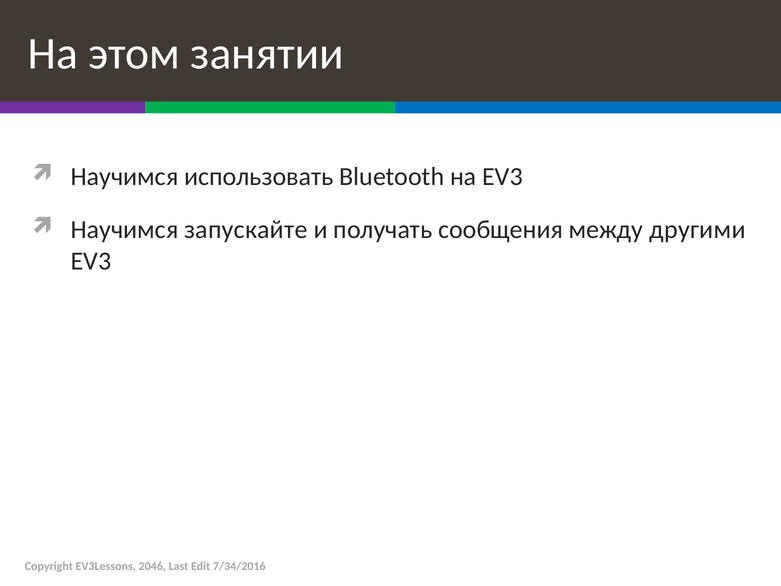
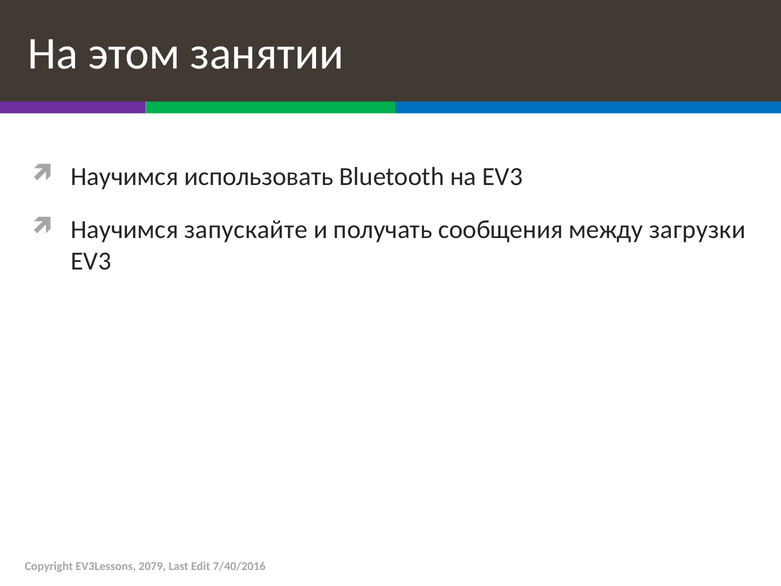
другими: другими -> загрузки (697, 230)
2046: 2046 -> 2079 (152, 566)
7/34/2016: 7/34/2016 -> 7/40/2016 (239, 566)
